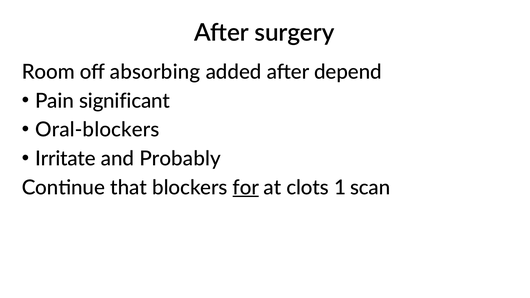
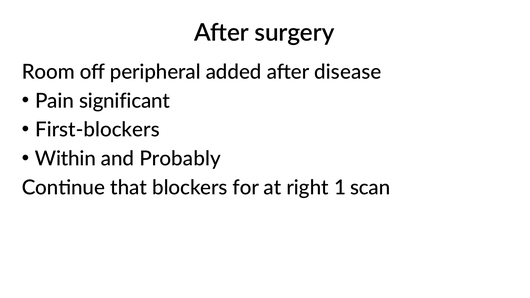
absorbing: absorbing -> peripheral (155, 72)
depend: depend -> disease (348, 72)
Oral-blockers: Oral-blockers -> First-blockers (97, 130)
Irritate: Irritate -> Within (65, 159)
for underline: present -> none (246, 188)
clots: clots -> right (308, 188)
